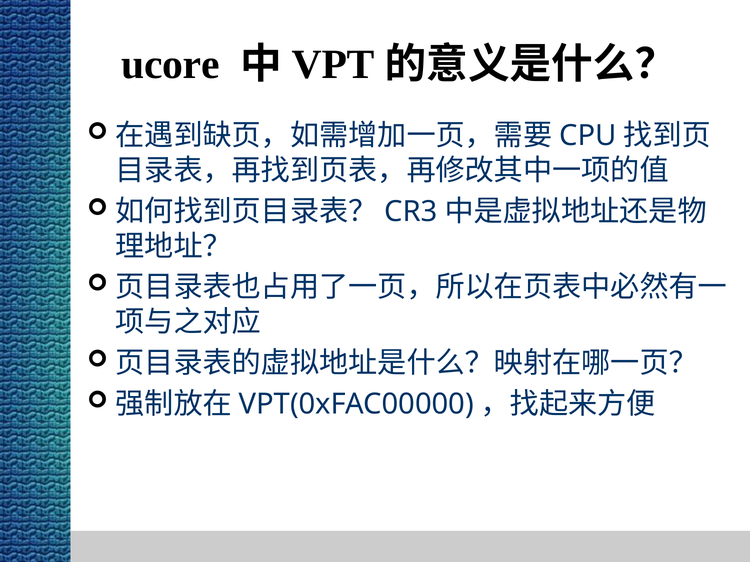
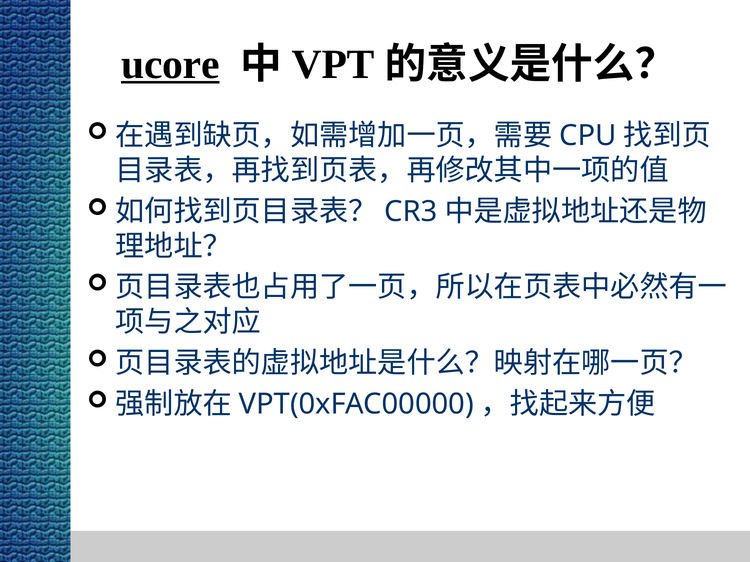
ucore underline: none -> present (170, 64)
